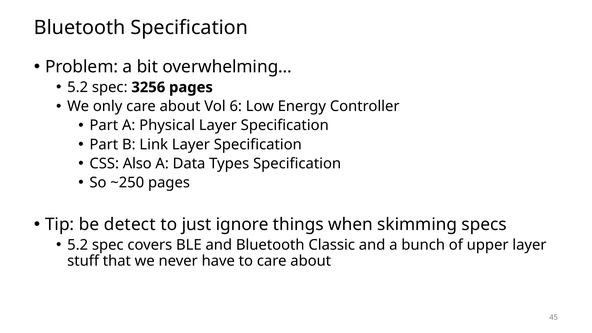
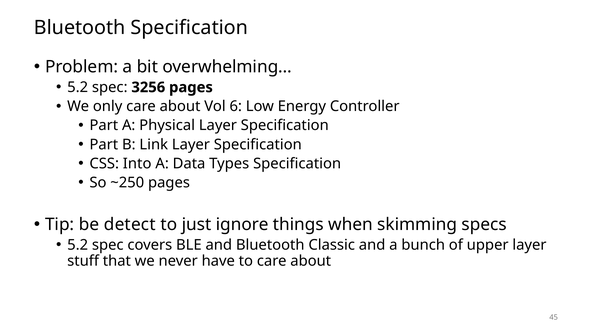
Also: Also -> Into (137, 164)
